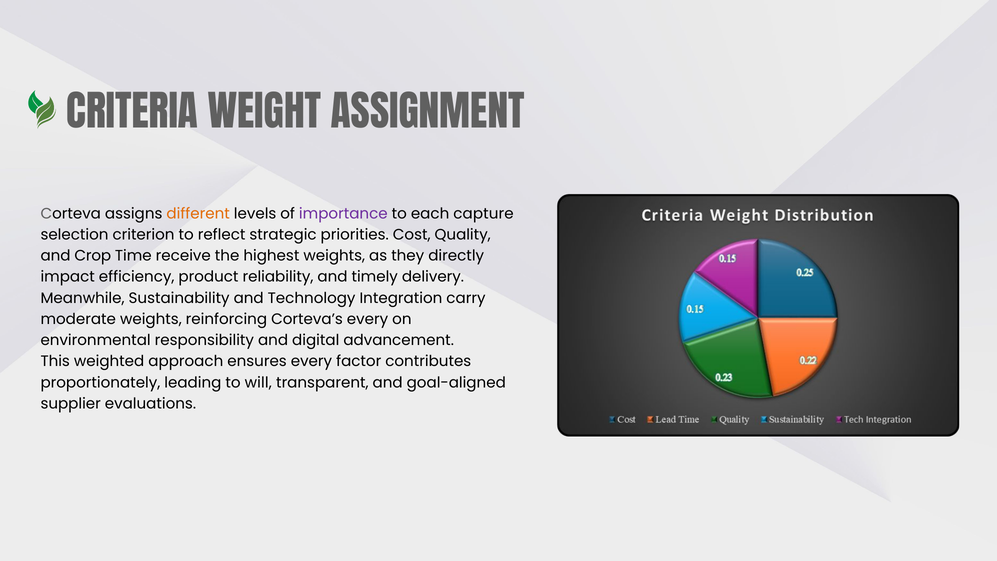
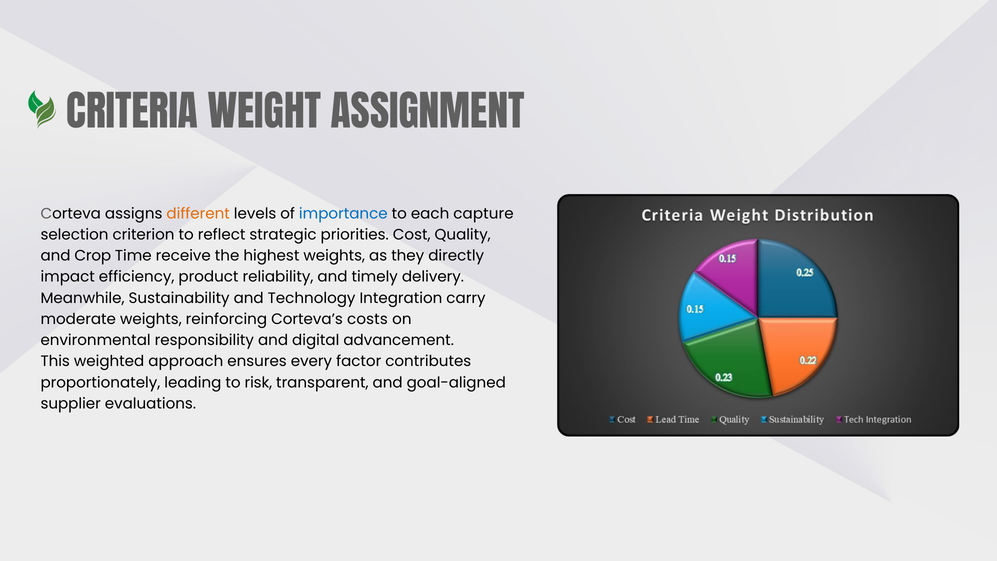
importance colour: purple -> blue (343, 213)
Corteva’s every: every -> costs (367, 319)
will: will -> risk (258, 382)
